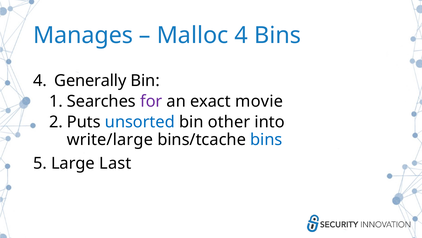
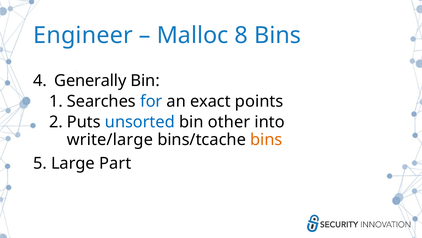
Manages: Manages -> Engineer (83, 35)
Malloc 4: 4 -> 8 (241, 35)
for colour: purple -> blue (151, 101)
movie: movie -> points (259, 101)
bins colour: blue -> orange (266, 139)
Last: Last -> Part (115, 163)
